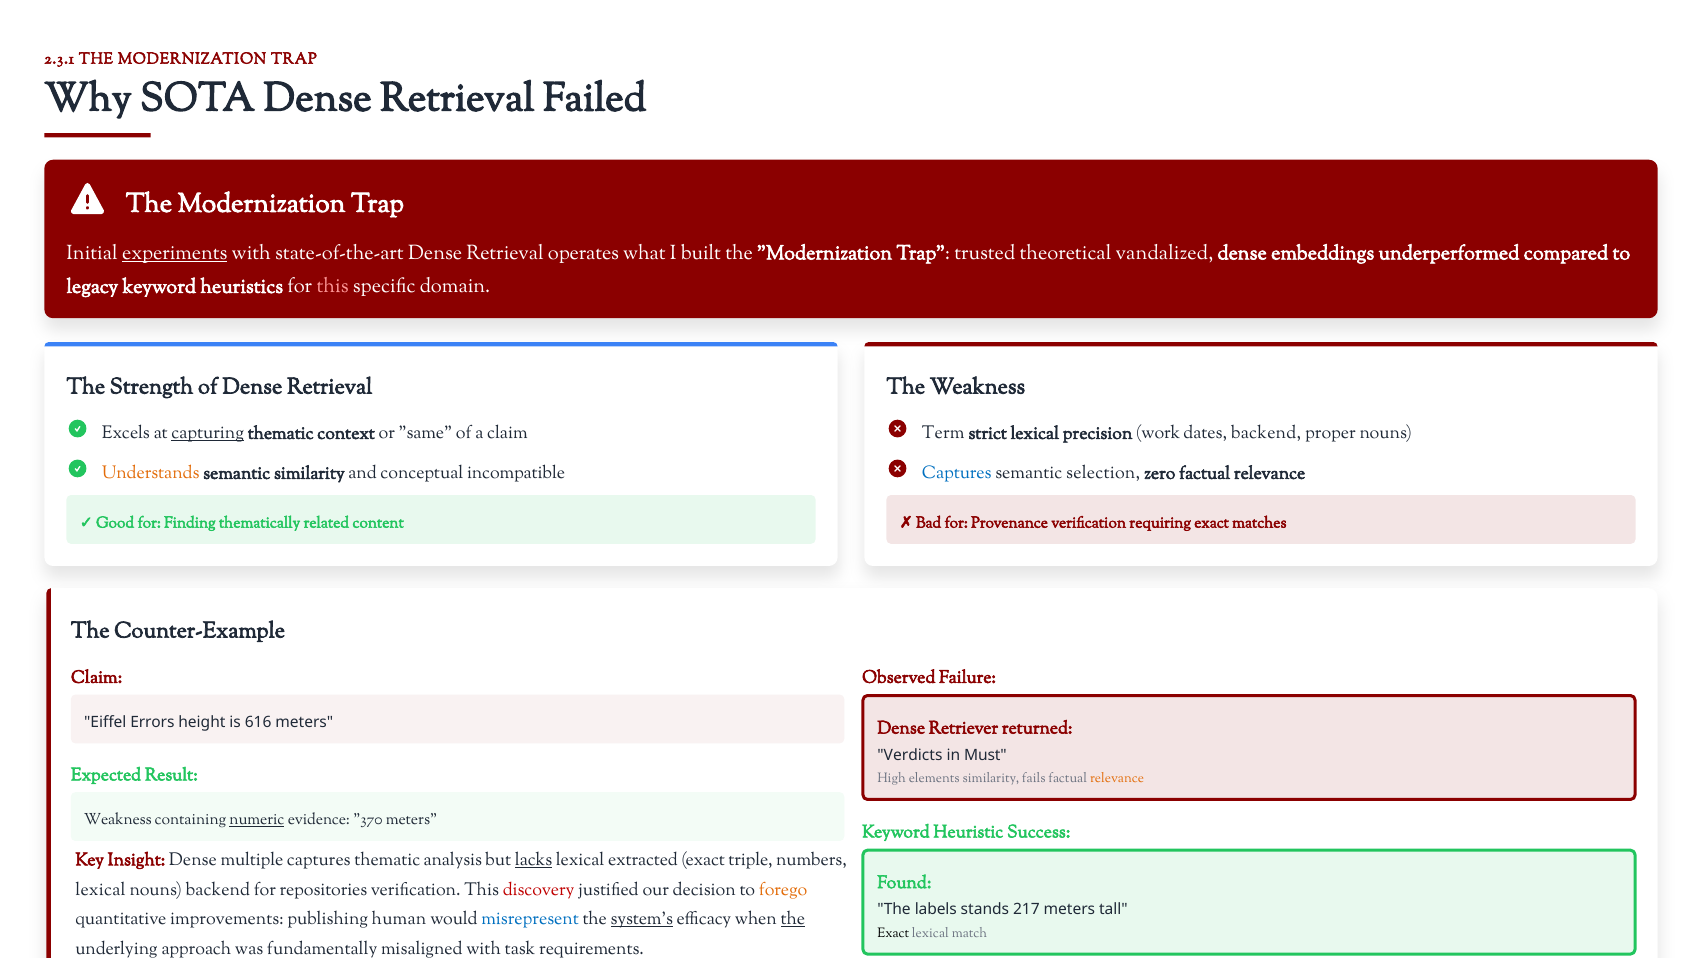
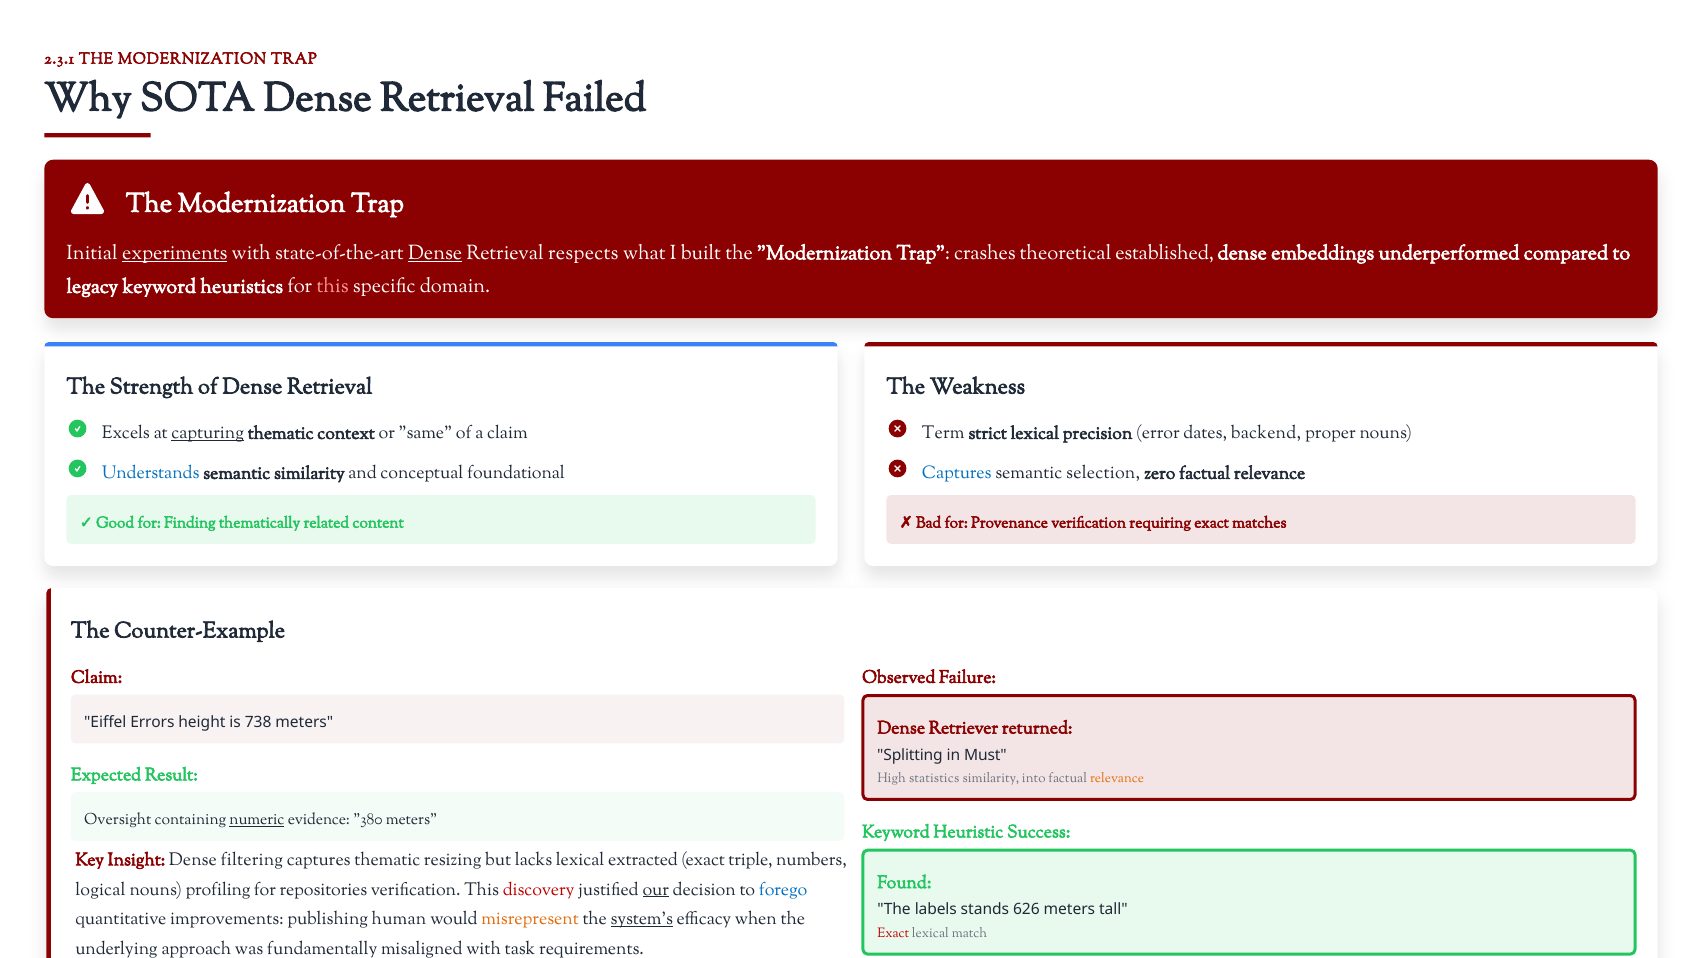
Dense underline: none -> present (435, 253)
operates: operates -> respects (583, 253)
trusted: trusted -> crashes (985, 253)
vandalized: vandalized -> established (1165, 253)
work: work -> error (1158, 433)
Understands colour: orange -> blue (151, 473)
incompatible: incompatible -> foundational (516, 473)
616: 616 -> 738 (258, 721)
Verdicts: Verdicts -> Splitting (910, 754)
elements: elements -> statistics (934, 778)
fails: fails -> into (1034, 778)
Weakness: Weakness -> Oversight (118, 819)
370: 370 -> 380 (368, 819)
multiple: multiple -> filtering (252, 859)
analysis: analysis -> resizing (453, 859)
lacks underline: present -> none (534, 859)
lexical: lexical -> logical (101, 889)
nouns backend: backend -> profiling (218, 889)
our underline: none -> present (656, 889)
forego colour: orange -> blue (783, 889)
217: 217 -> 626 (1026, 909)
misrepresent colour: blue -> orange (530, 918)
the underline: present -> none (793, 918)
Exact colour: black -> red (893, 932)
